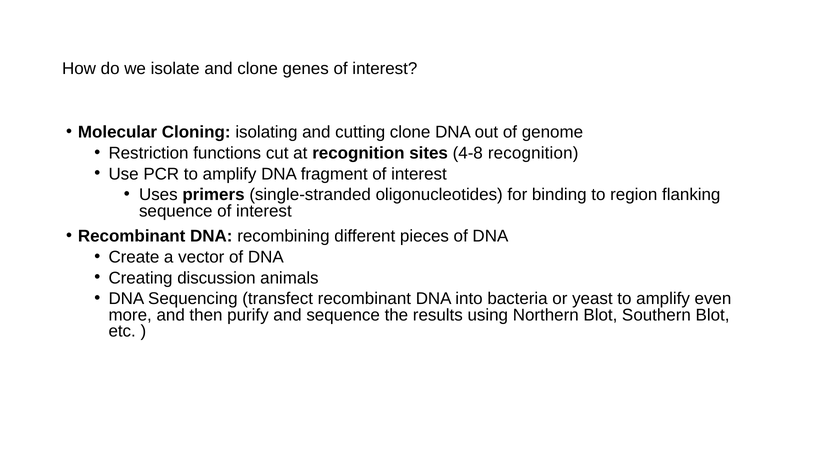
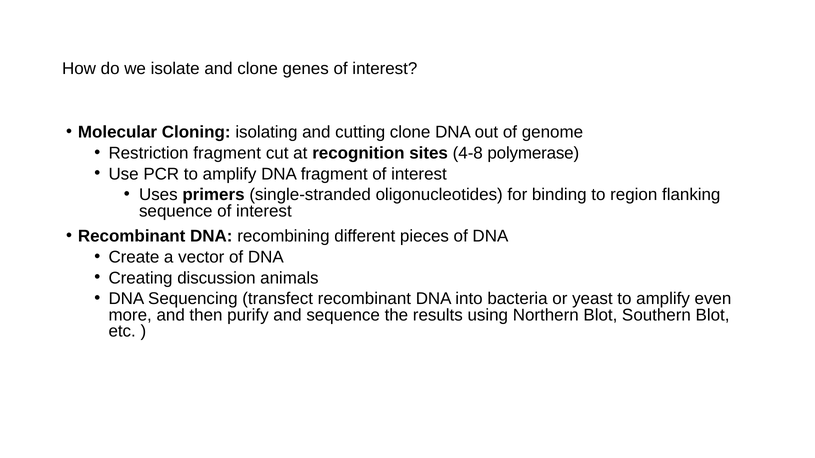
Restriction functions: functions -> fragment (227, 153)
4-8 recognition: recognition -> polymerase (533, 153)
